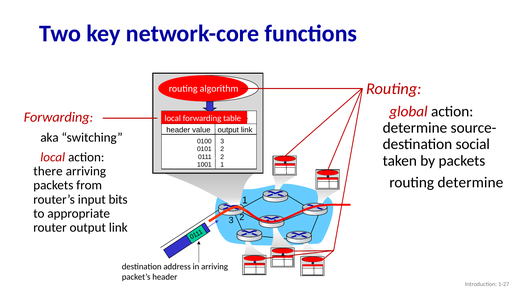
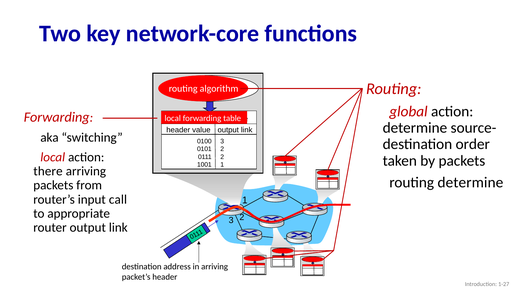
social: social -> order (473, 144)
bits: bits -> call (118, 199)
